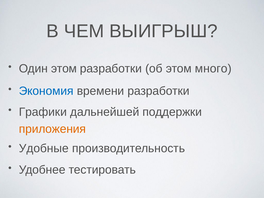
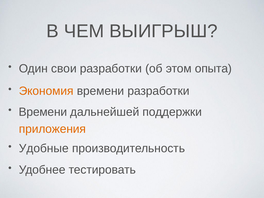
Один этом: этом -> свои (64, 69)
много: много -> опыта (213, 69)
Экономия colour: blue -> orange (46, 91)
Графики: Графики -> Времени (43, 112)
